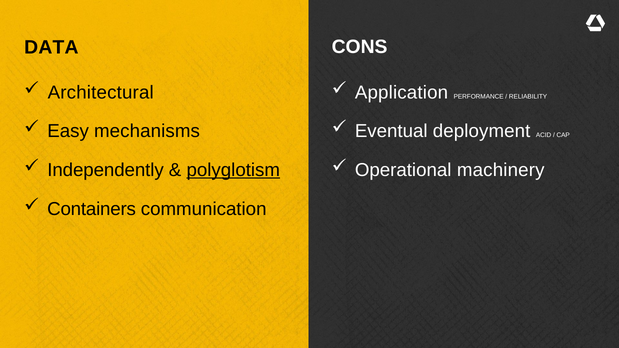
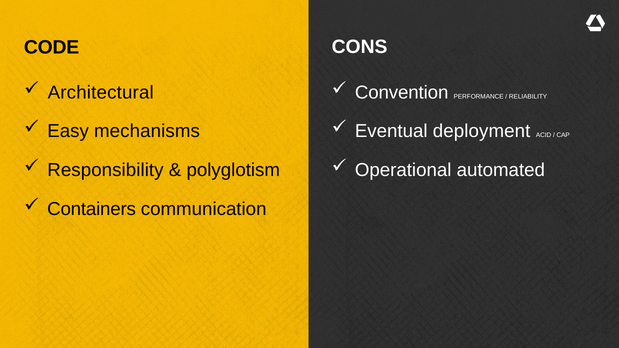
DATA: DATA -> CODE (52, 47)
Application: Application -> Convention (402, 92)
Independently: Independently -> Responsibility (105, 170)
polyglotism underline: present -> none (233, 170)
machinery: machinery -> automated (501, 170)
